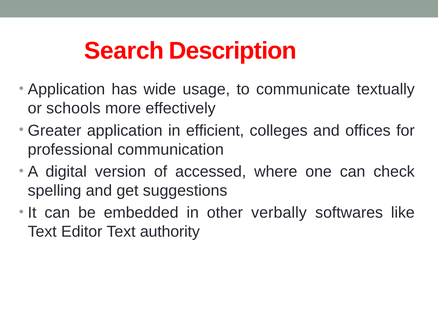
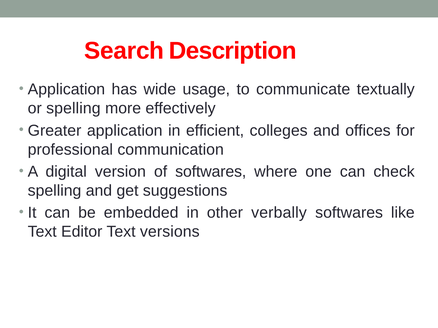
or schools: schools -> spelling (73, 108)
of accessed: accessed -> softwares (211, 172)
authority: authority -> versions (170, 232)
